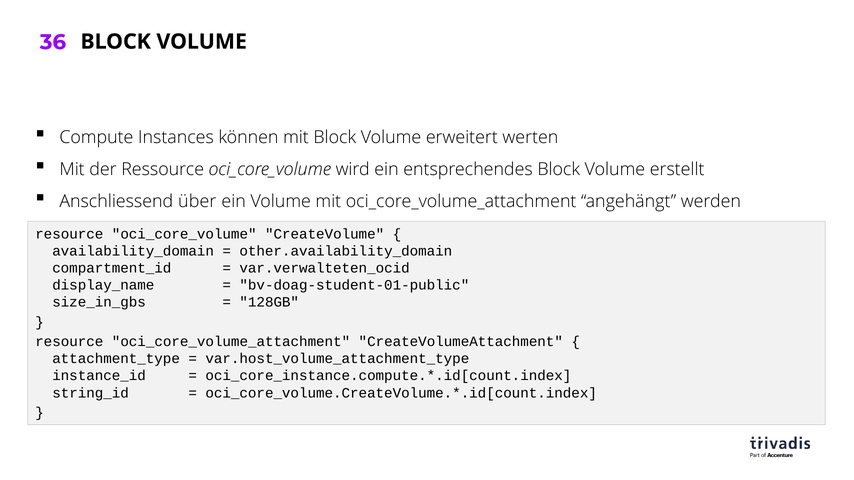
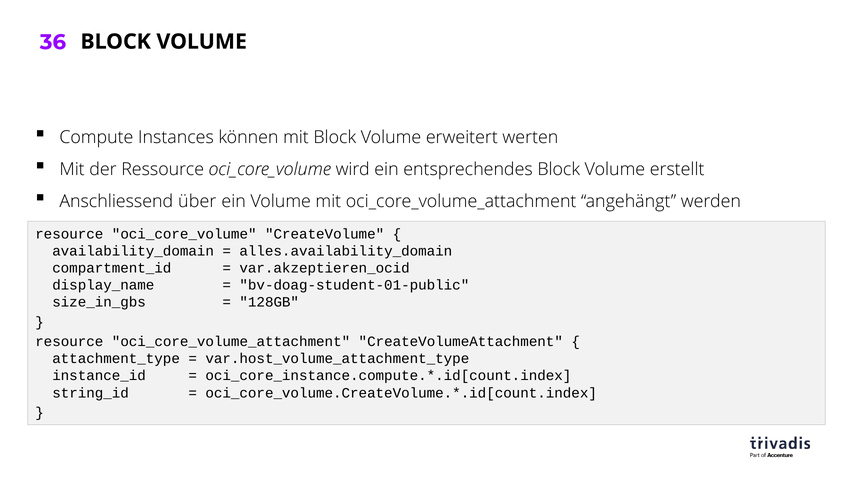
other.availability_domain: other.availability_domain -> alles.availability_domain (346, 251)
var.verwalteten_ocid: var.verwalteten_ocid -> var.akzeptieren_ocid (325, 268)
